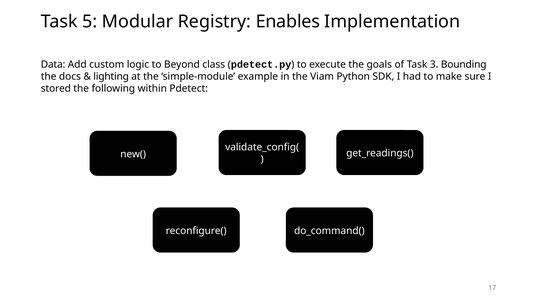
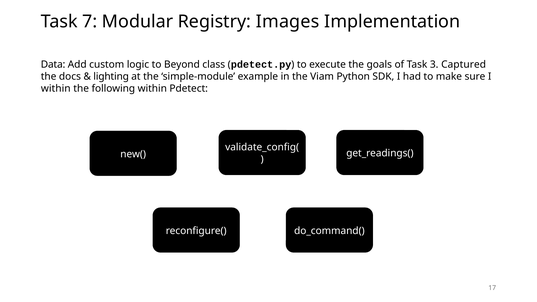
5: 5 -> 7 (90, 22)
Enables: Enables -> Images (288, 22)
Bounding: Bounding -> Captured (464, 65)
stored: stored -> within (56, 89)
